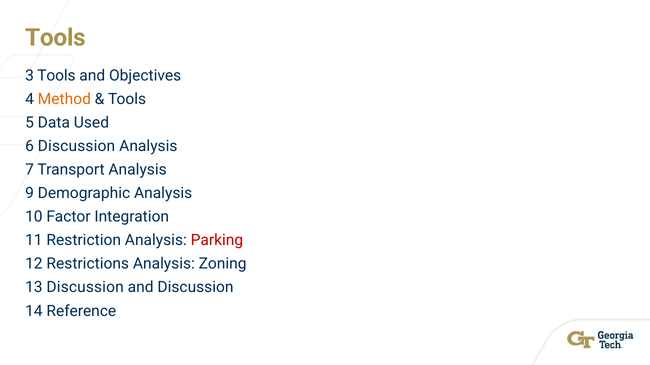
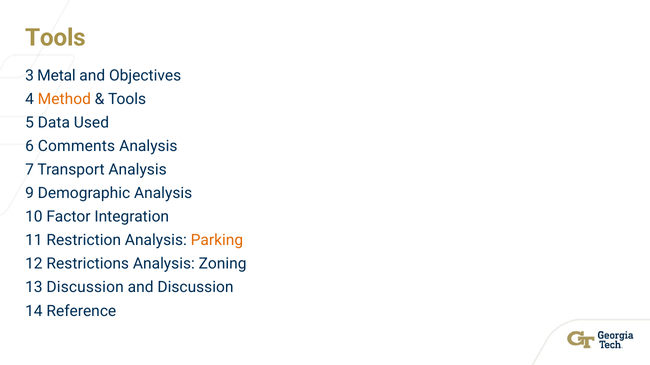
3 Tools: Tools -> Metal (57, 76)
6 Discussion: Discussion -> Comments (76, 146)
Parking colour: red -> orange (217, 241)
